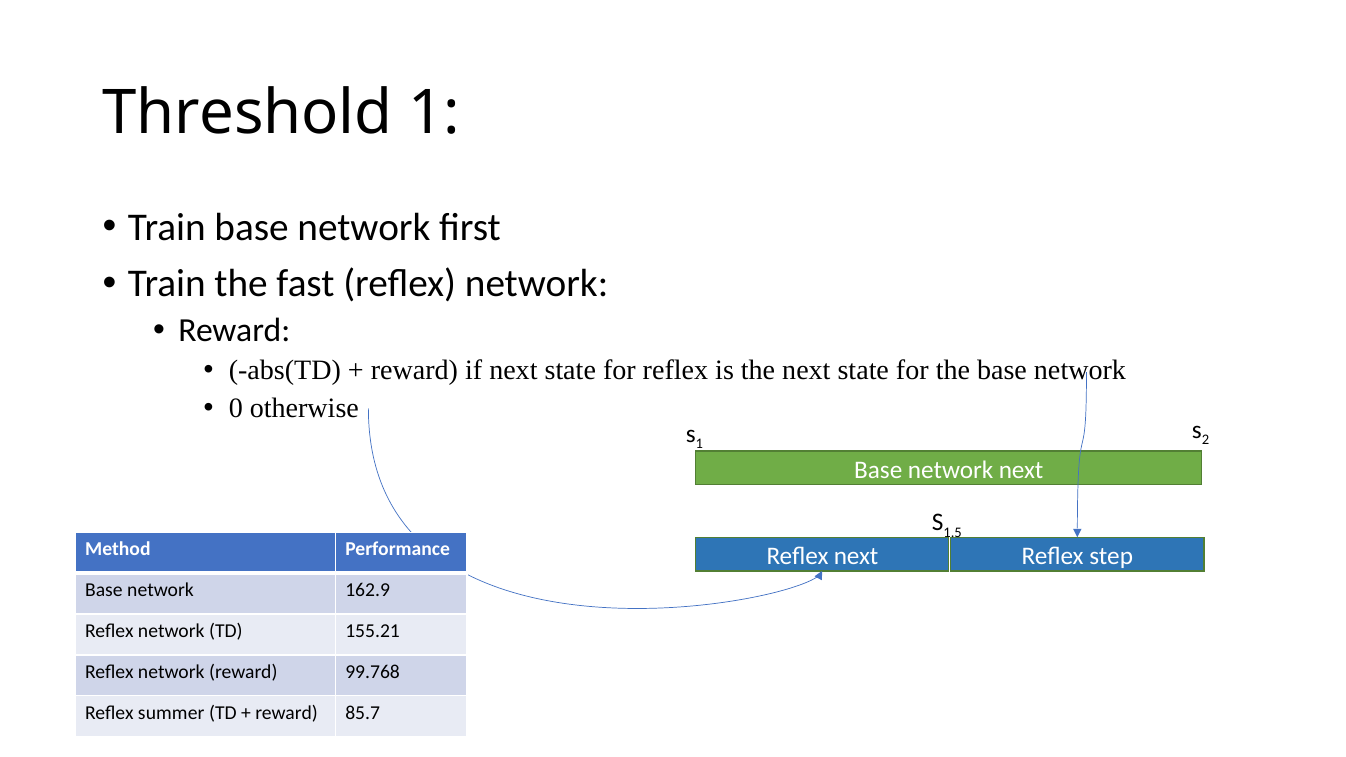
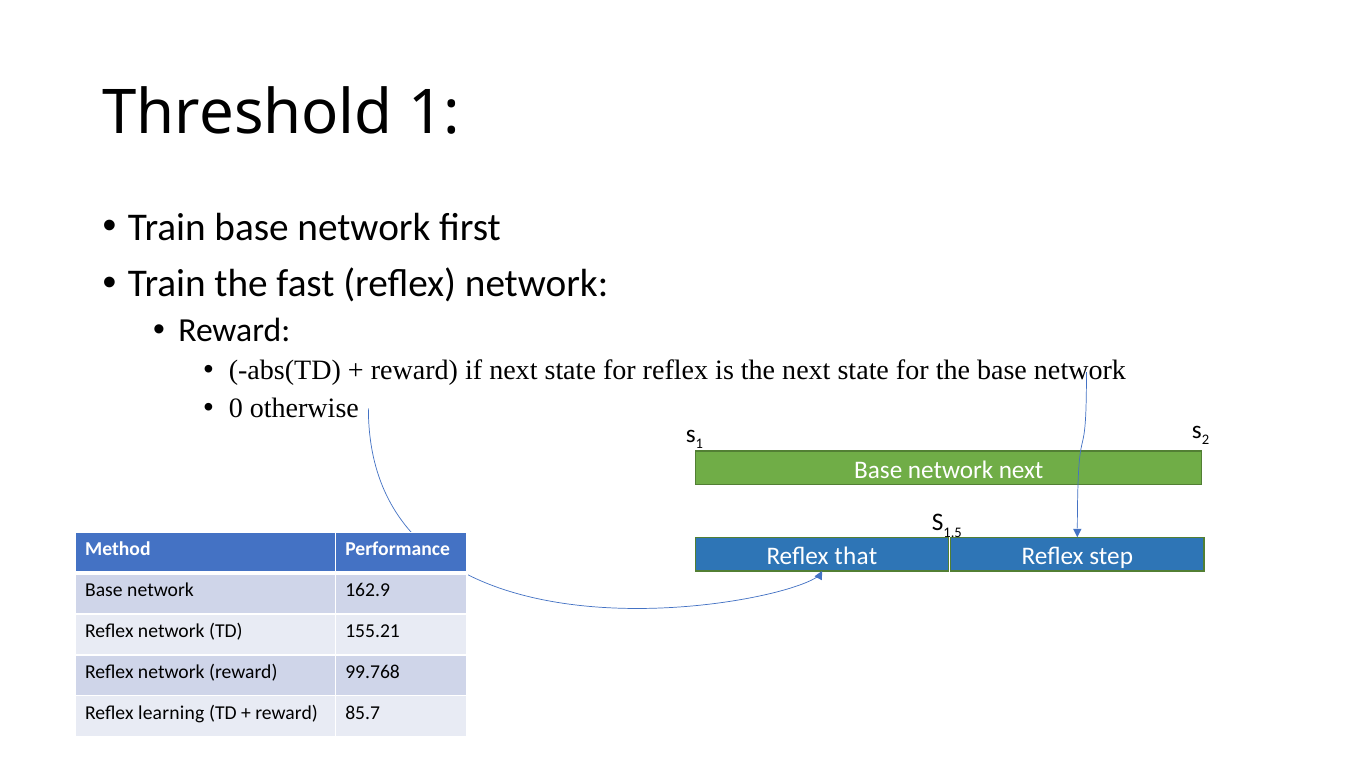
Reflex next: next -> that (856, 556)
summer: summer -> learning (171, 713)
